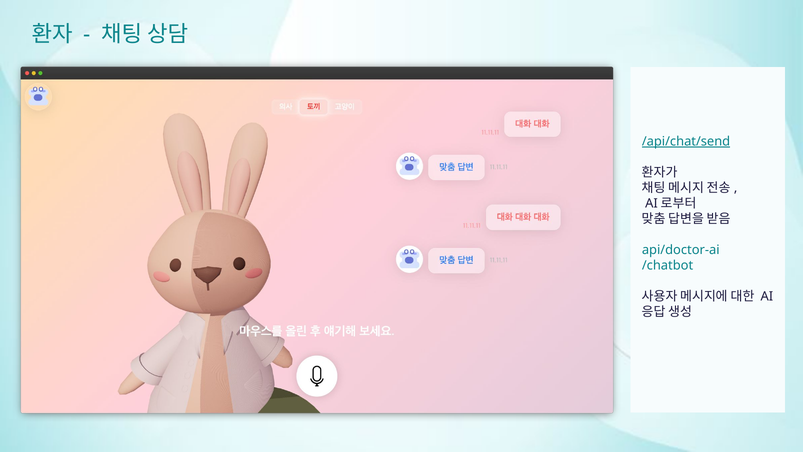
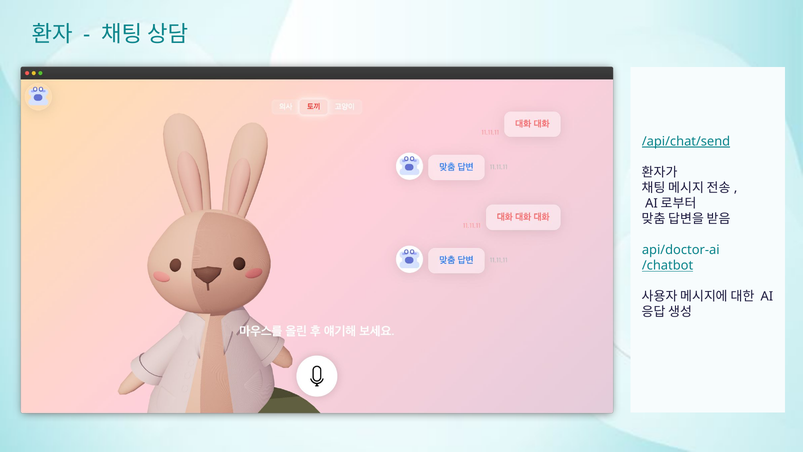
/chatbot underline: none -> present (668, 265)
